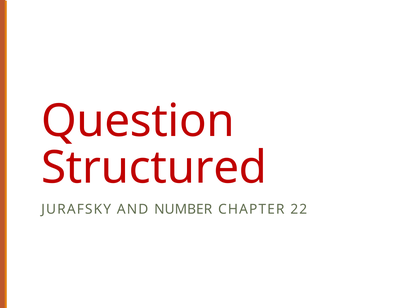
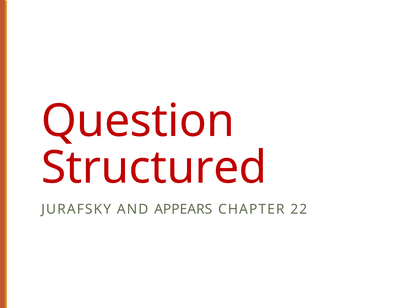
NUMBER: NUMBER -> APPEARS (183, 210)
